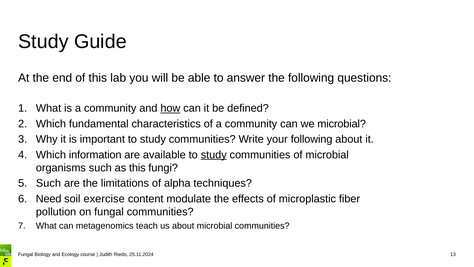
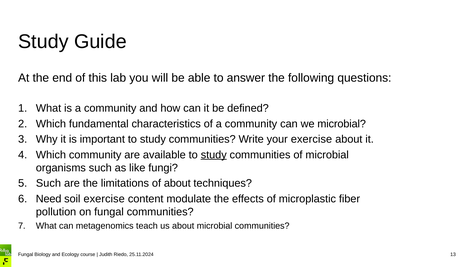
how underline: present -> none (170, 108)
your following: following -> exercise (311, 139)
Which information: information -> community (95, 155)
as this: this -> like (137, 168)
of alpha: alpha -> about (177, 183)
